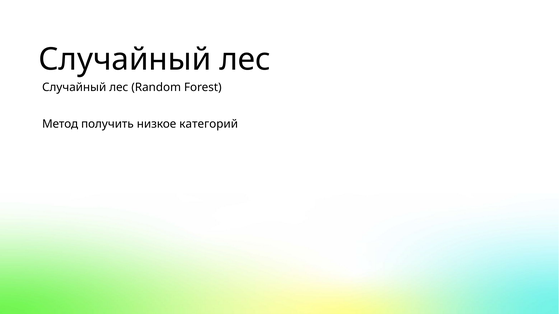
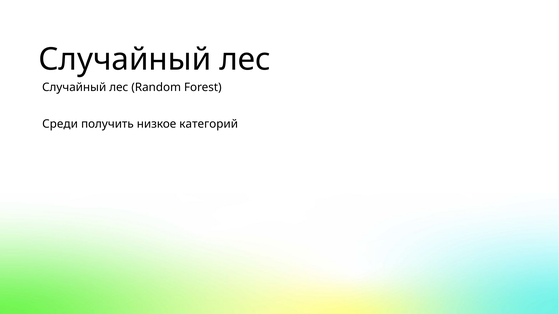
Метод: Метод -> Среди (60, 124)
